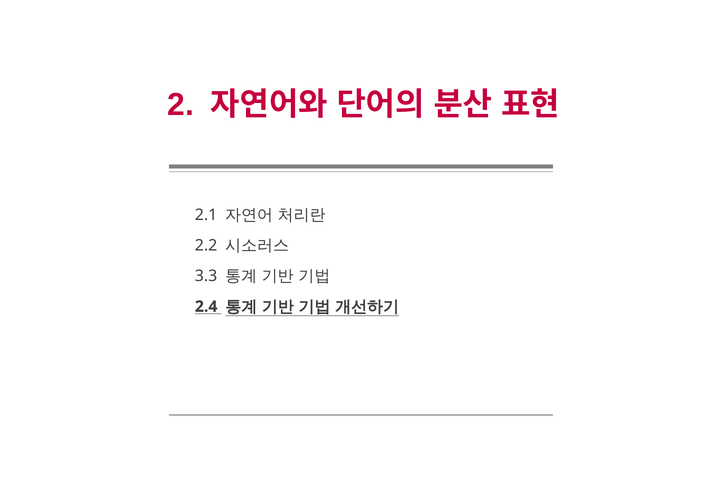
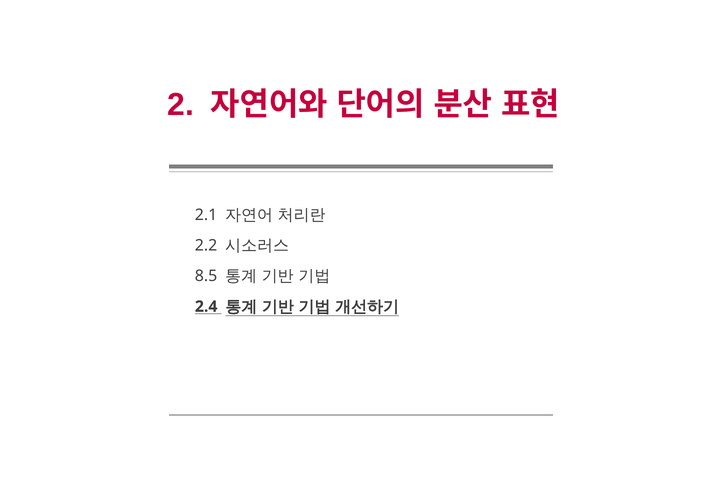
3.3: 3.3 -> 8.5 (206, 276)
